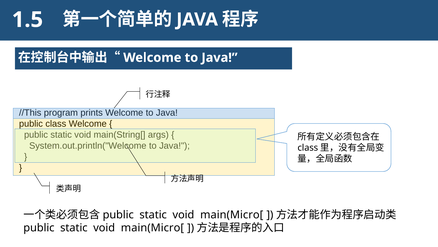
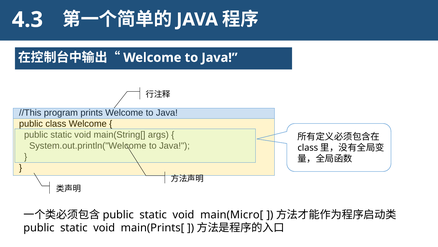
1.5: 1.5 -> 4.3 (27, 20)
main(Micro[: main(Micro[ -> main(Prints[ (153, 227)
